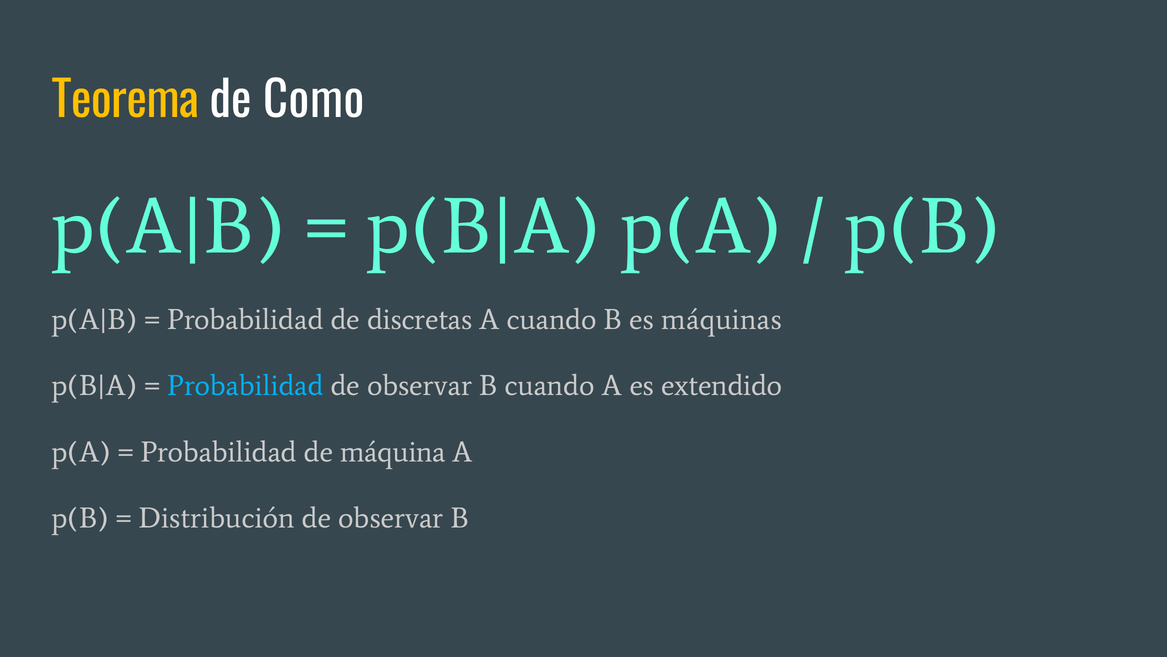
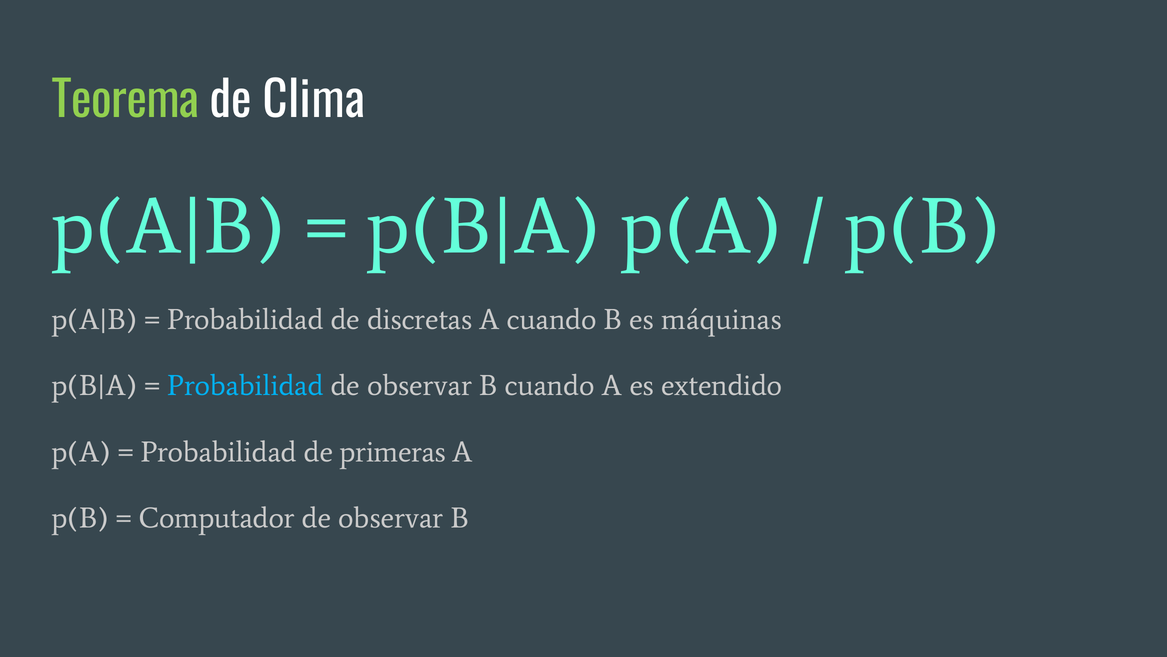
Teorema colour: yellow -> light green (125, 101)
Como: Como -> Clima (314, 101)
máquina: máquina -> primeras (393, 452)
Distribución: Distribución -> Computador (217, 518)
